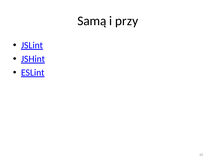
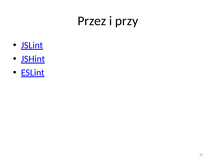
Samą: Samą -> Przez (92, 21)
